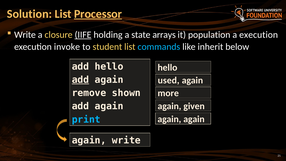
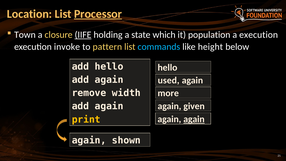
Solution: Solution -> Location (30, 14)
Write: Write -> Town (25, 35)
arrays: arrays -> which (164, 35)
student: student -> pattern (107, 47)
inherit: inherit -> height (210, 47)
add underline: present -> none (80, 80)
shown: shown -> width (126, 93)
again underline: none -> present (194, 119)
print colour: light blue -> yellow (86, 119)
again write: write -> shown (126, 140)
